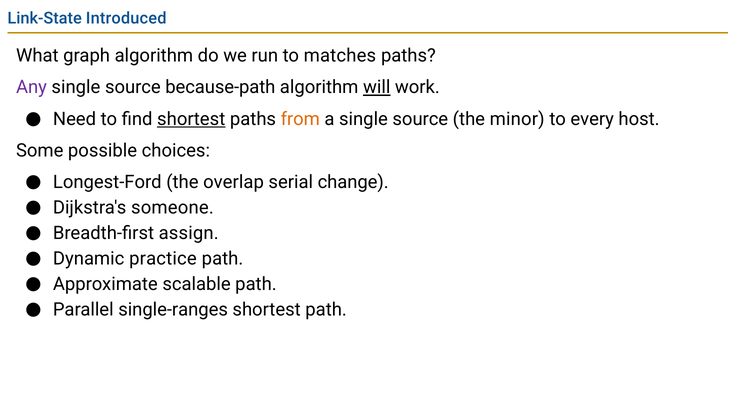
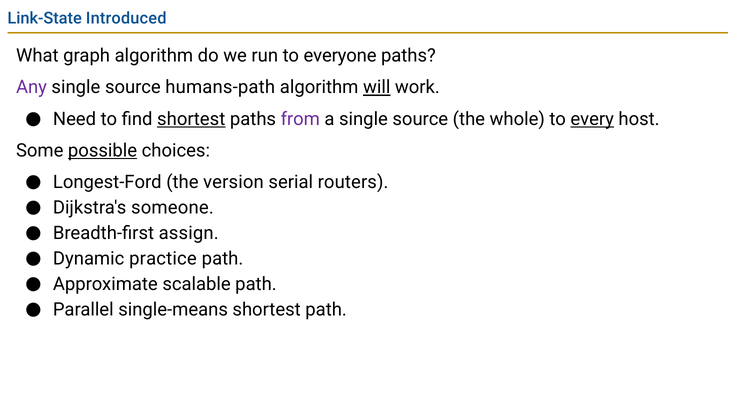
matches: matches -> everyone (340, 56)
because-path: because-path -> humans-path (220, 87)
from colour: orange -> purple (300, 119)
minor: minor -> whole (517, 119)
every underline: none -> present (592, 119)
possible underline: none -> present (103, 151)
overlap: overlap -> version (233, 182)
change: change -> routers (353, 182)
single-ranges: single-ranges -> single-means (173, 310)
